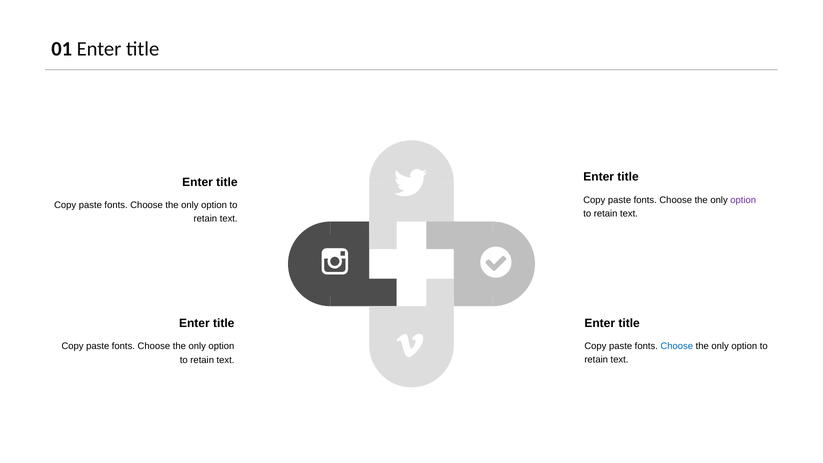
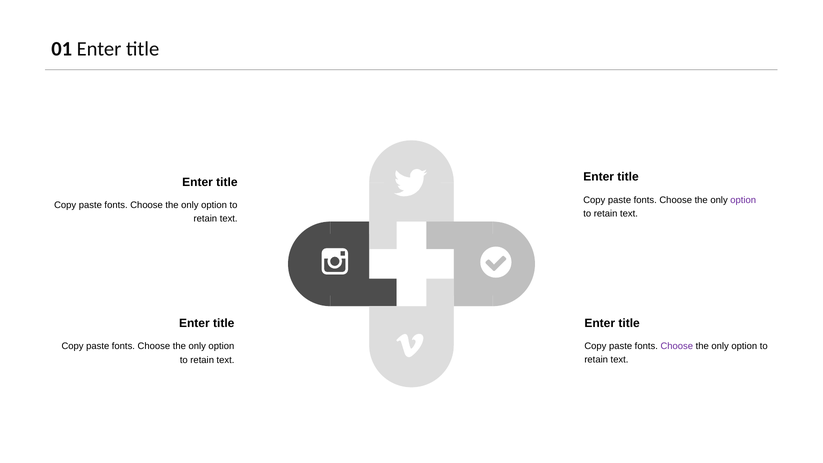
Choose colour: blue -> purple (677, 346)
